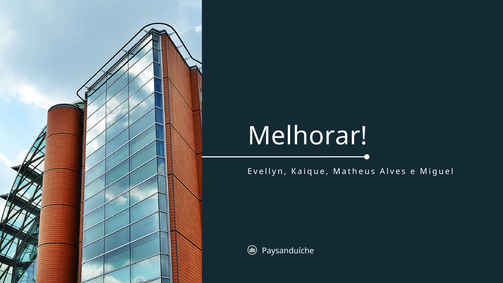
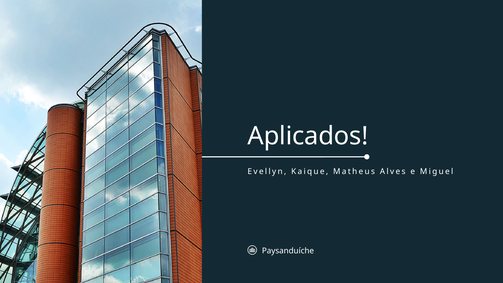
Melhorar: Melhorar -> Aplicados (308, 136)
